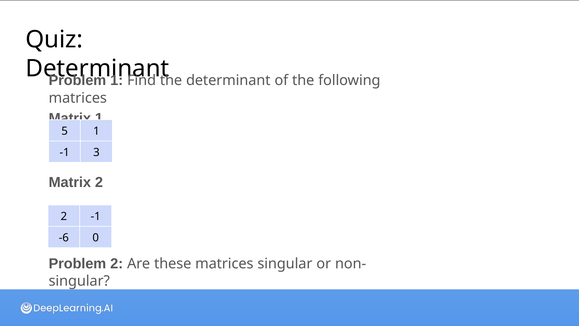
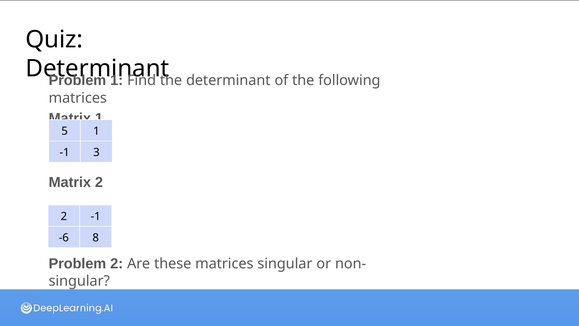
0: 0 -> 8 (96, 238)
